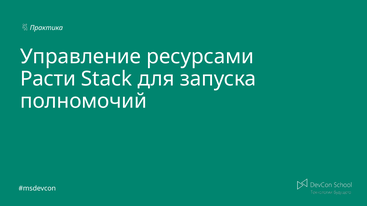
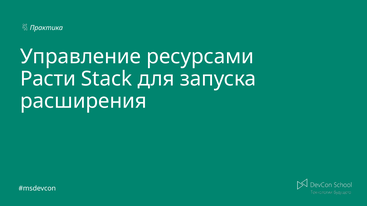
полномочий: полномочий -> расширения (84, 101)
